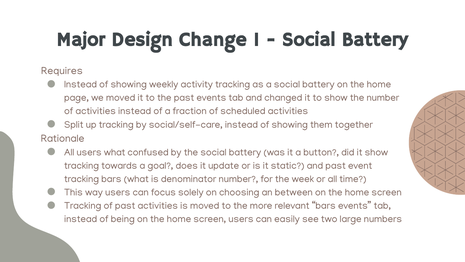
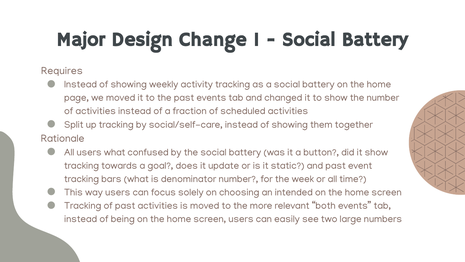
between: between -> intended (294, 192)
relevant bars: bars -> both (324, 205)
